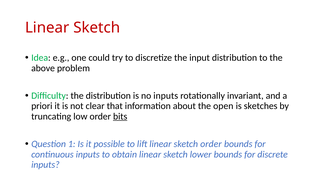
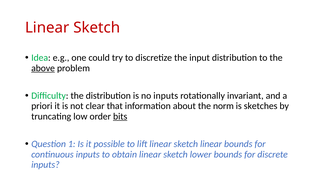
above underline: none -> present (43, 68)
open: open -> norm (223, 106)
sketch order: order -> linear (211, 144)
